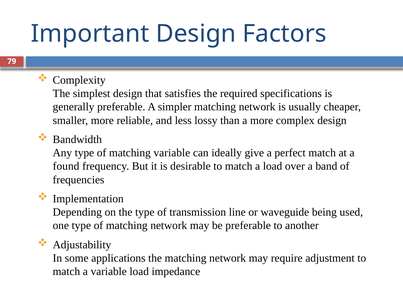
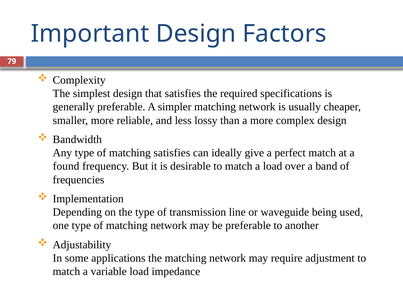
matching variable: variable -> satisfies (172, 153)
